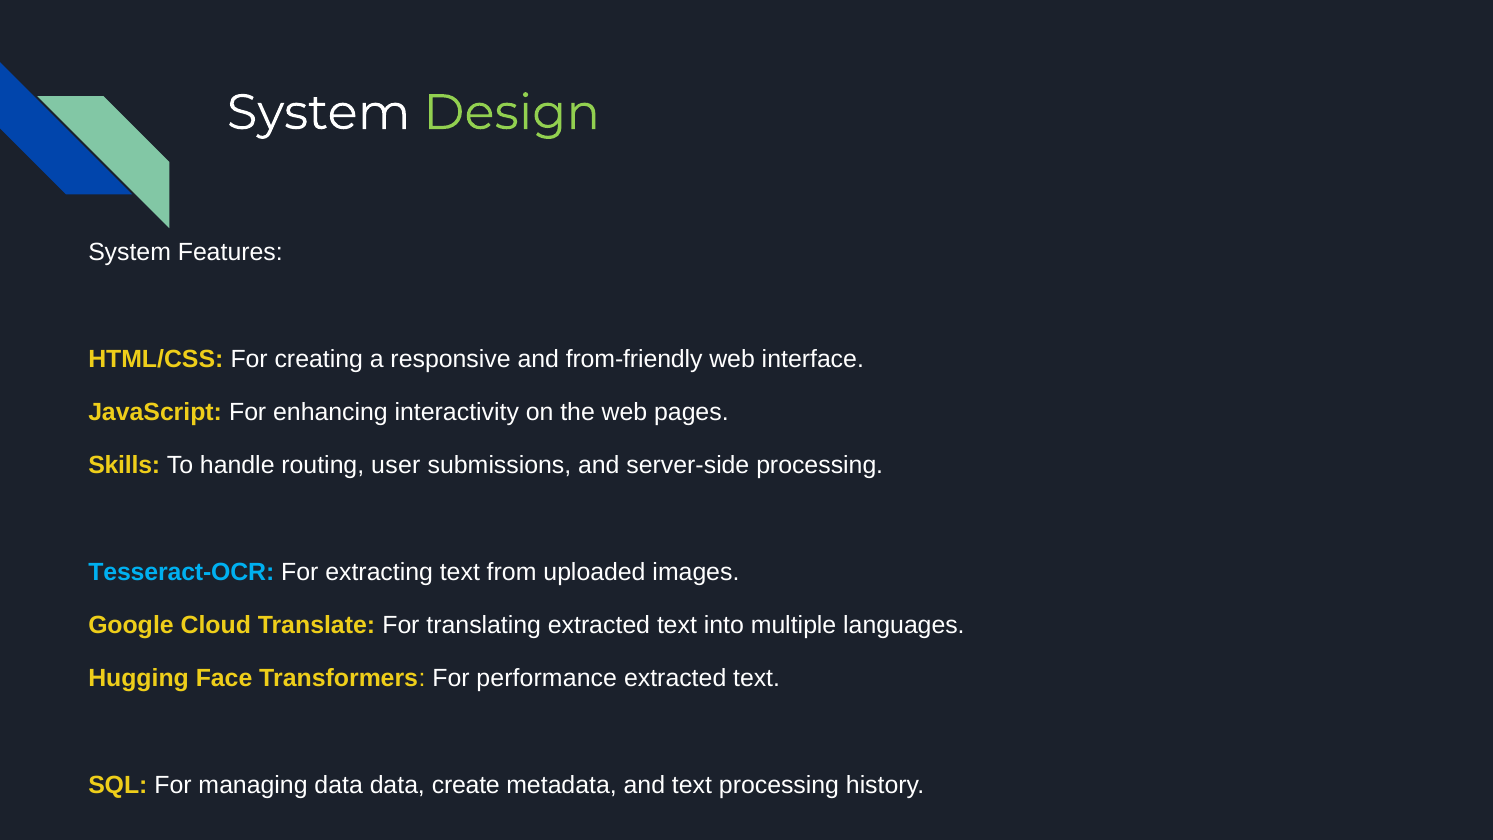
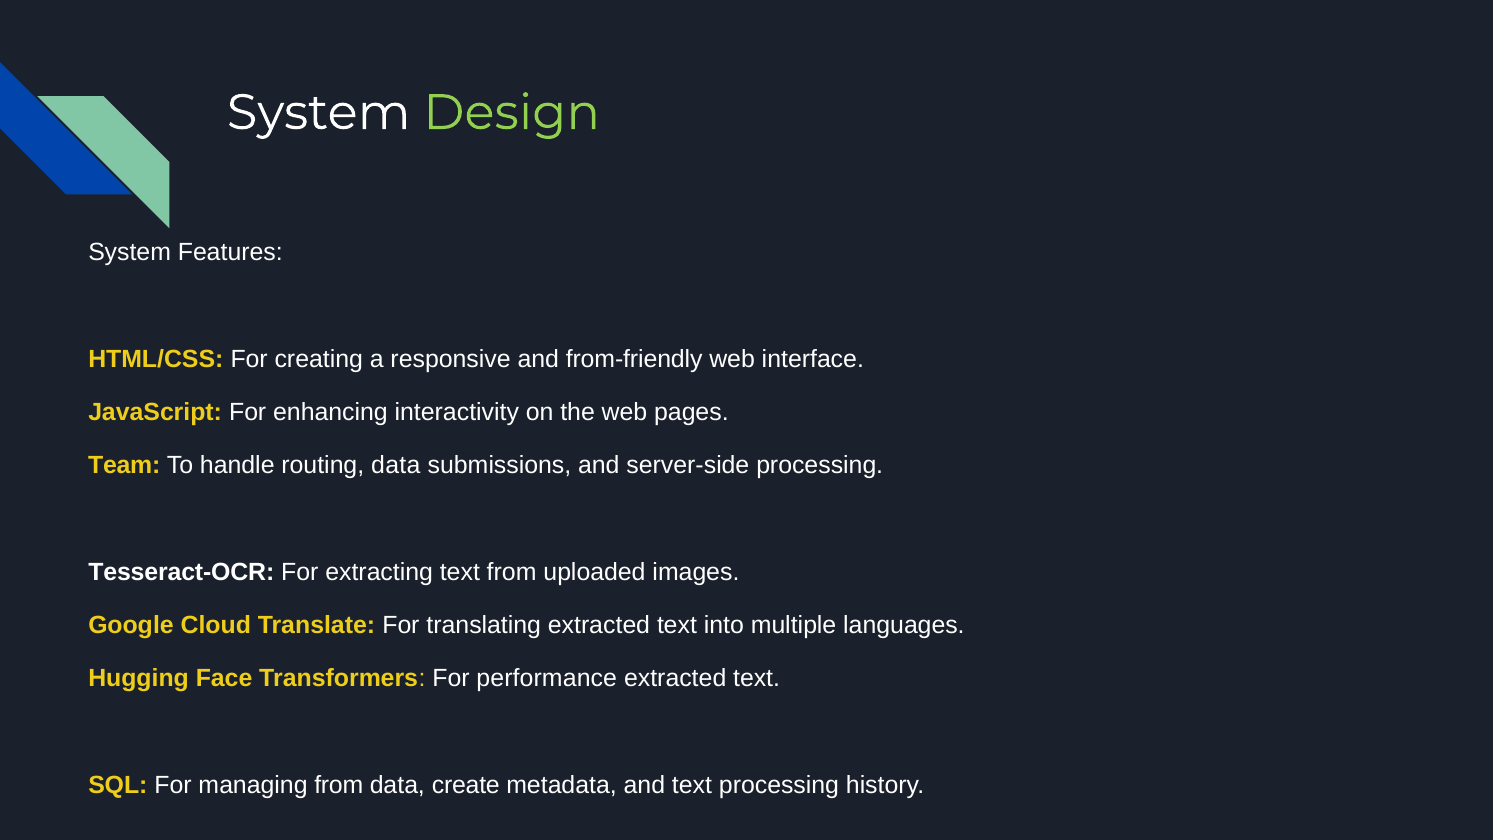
Skills: Skills -> Team (124, 465)
routing user: user -> data (396, 465)
Tesseract-OCR colour: light blue -> white (181, 572)
managing data: data -> from (339, 785)
